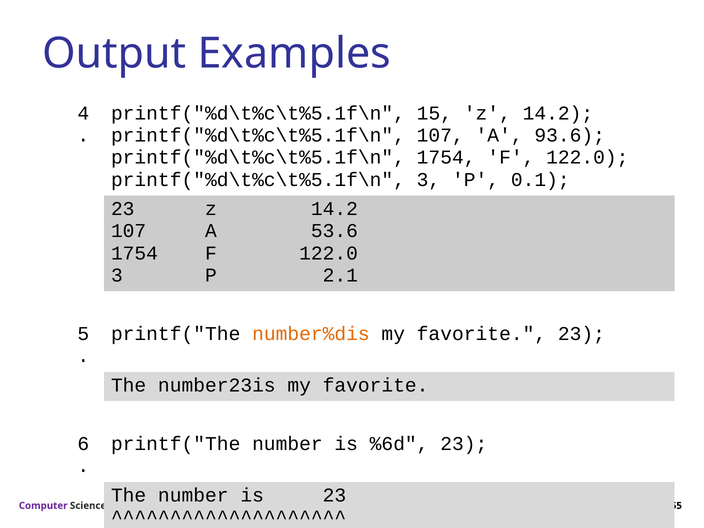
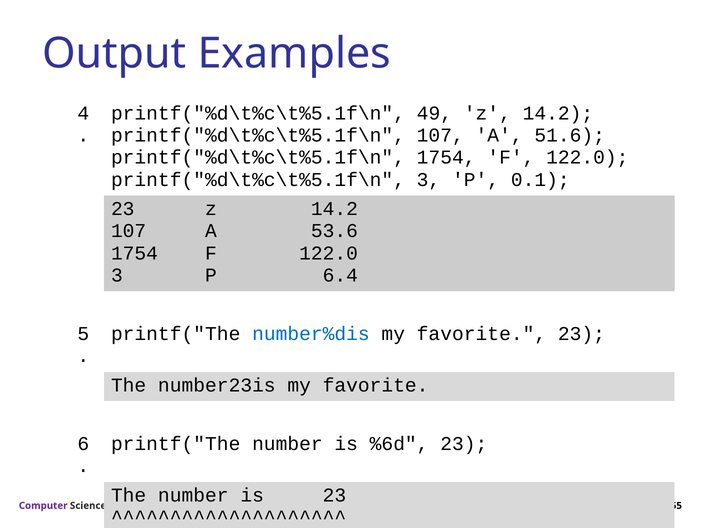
15: 15 -> 49 (434, 113)
93.6: 93.6 -> 51.6 (570, 135)
2.1: 2.1 -> 6.4 (340, 275)
number%dis colour: orange -> blue (311, 334)
